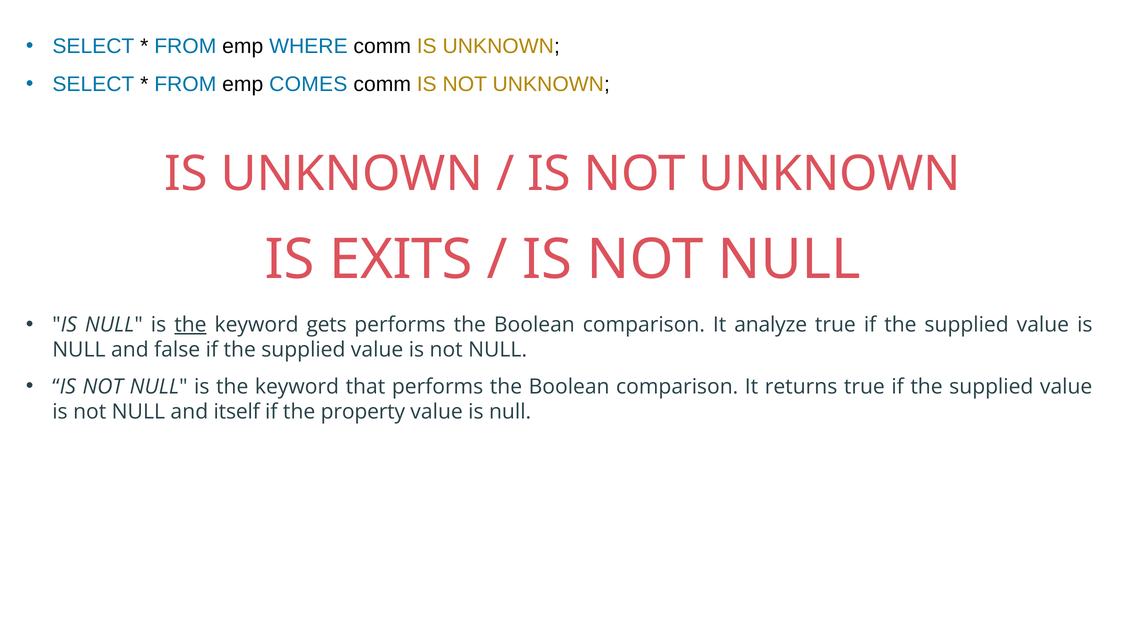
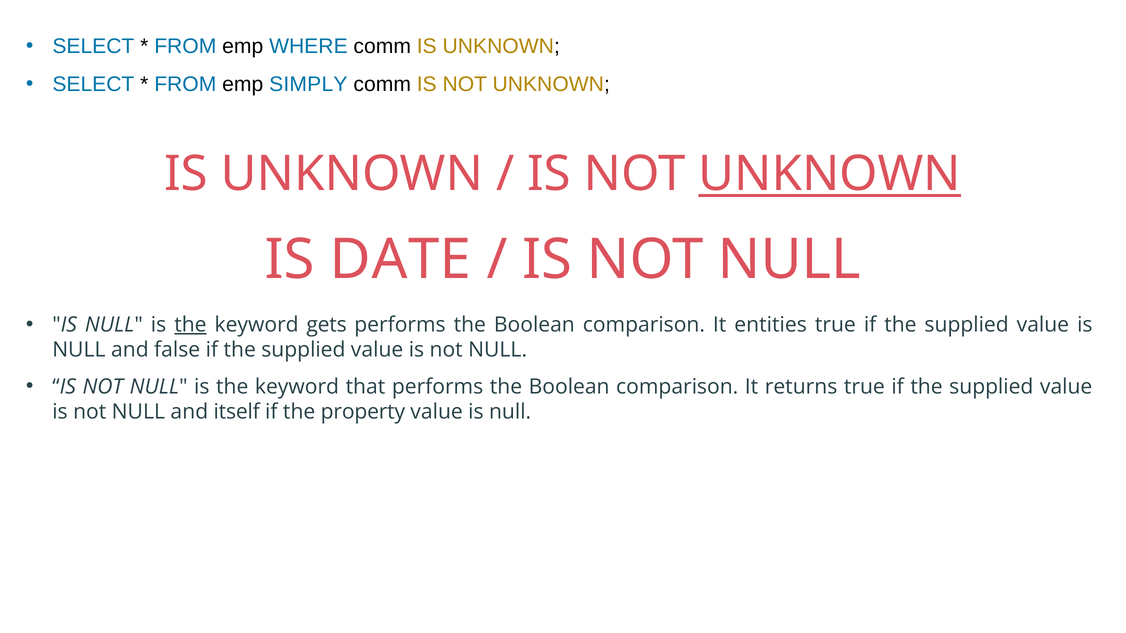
COMES: COMES -> SIMPLY (308, 84)
UNKNOWN underline: none -> present (830, 174)
EXITS: EXITS -> DATE (401, 260)
analyze: analyze -> entities (771, 325)
